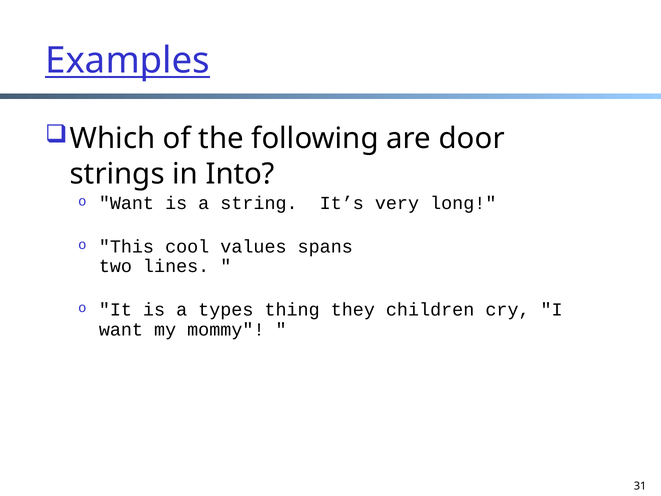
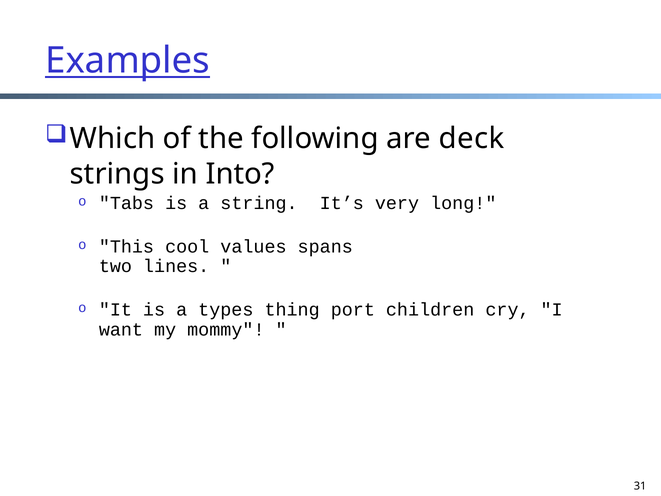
door: door -> deck (472, 139)
Want: Want -> Tabs (126, 203)
they: they -> port (353, 309)
